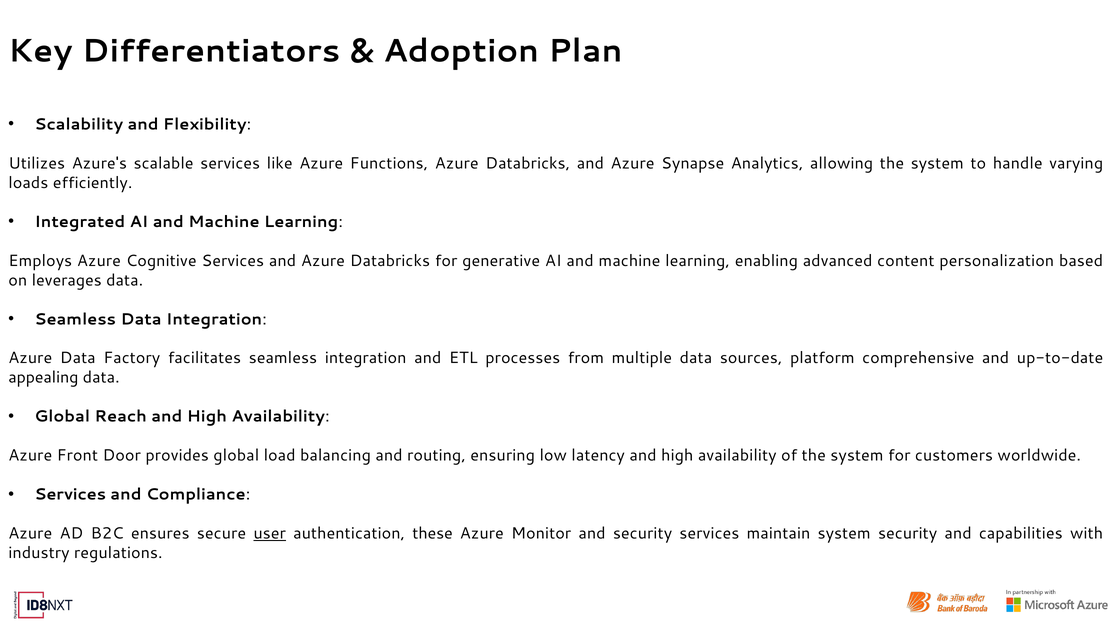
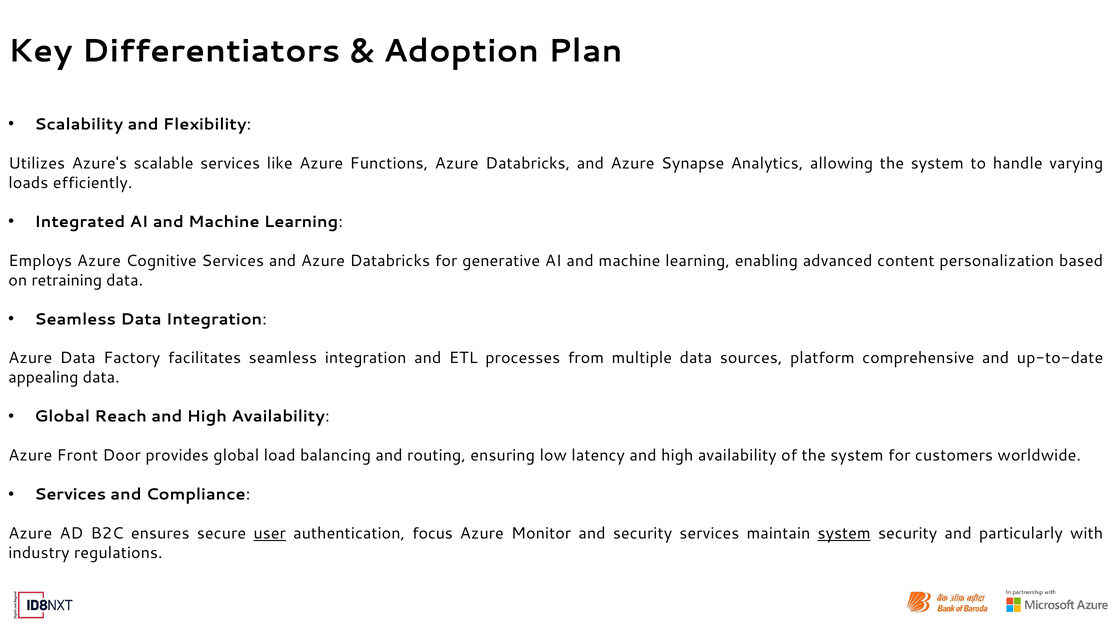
leverages: leverages -> retraining (67, 280)
these: these -> focus (433, 534)
system underline: none -> present (844, 534)
capabilities: capabilities -> particularly (1021, 534)
